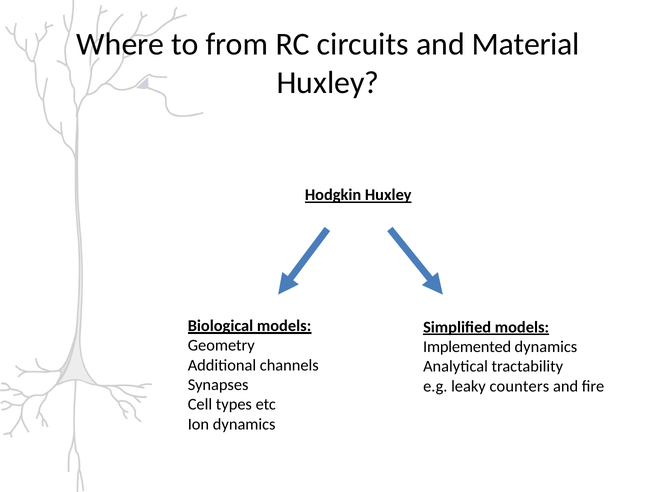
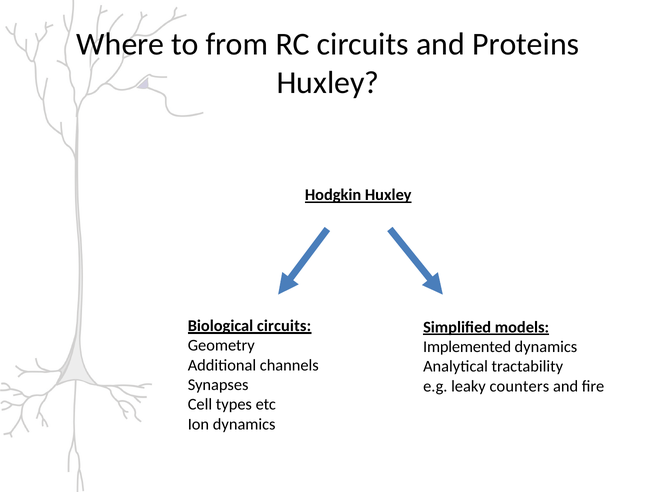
Material: Material -> Proteins (526, 44)
Biological models: models -> circuits (284, 326)
